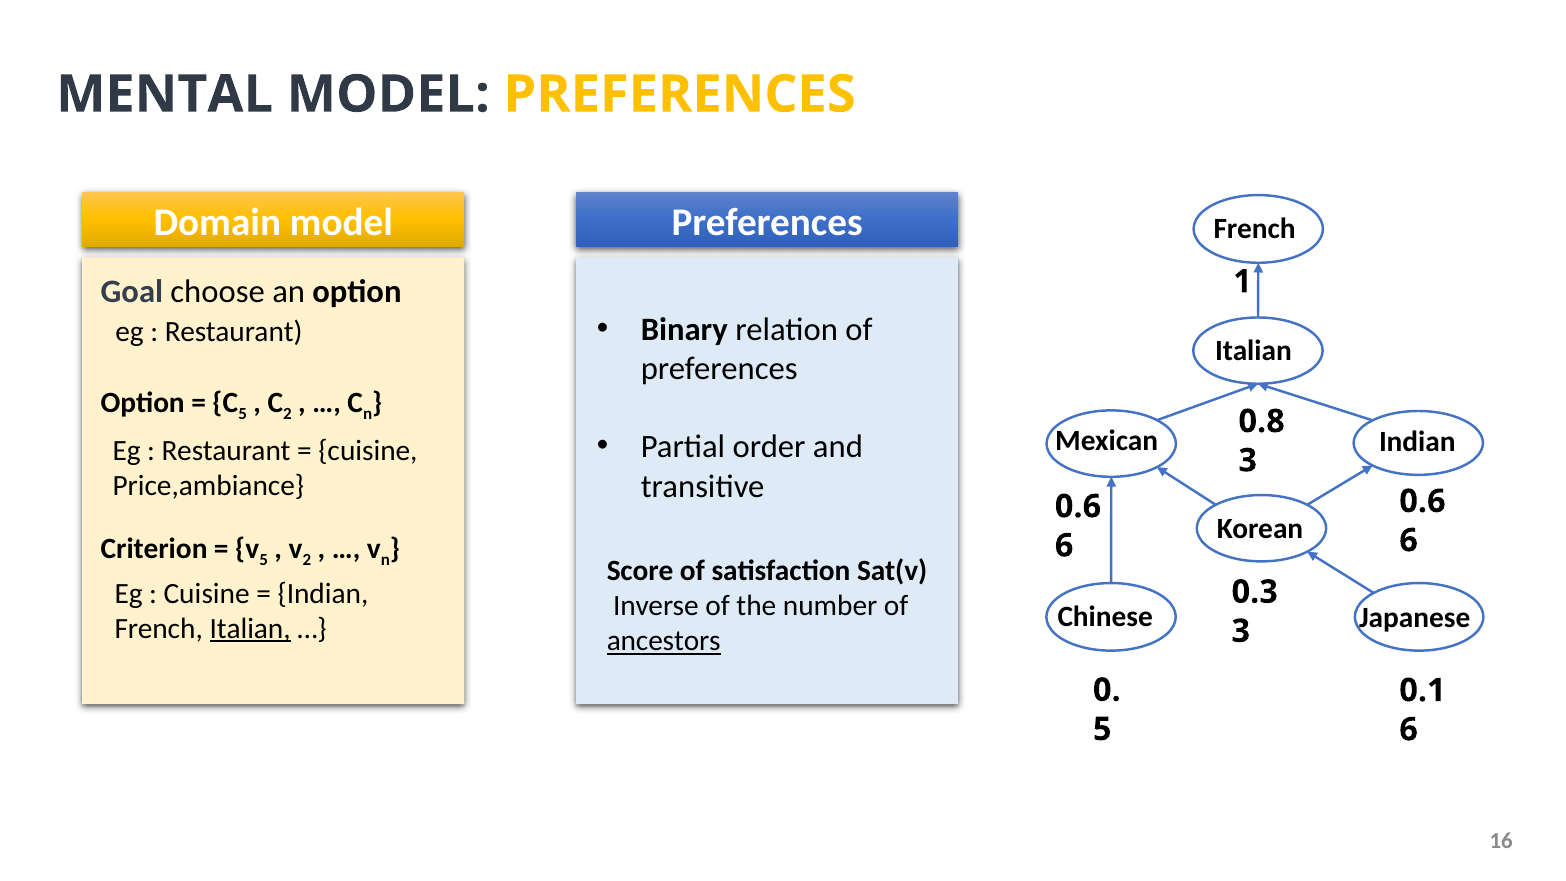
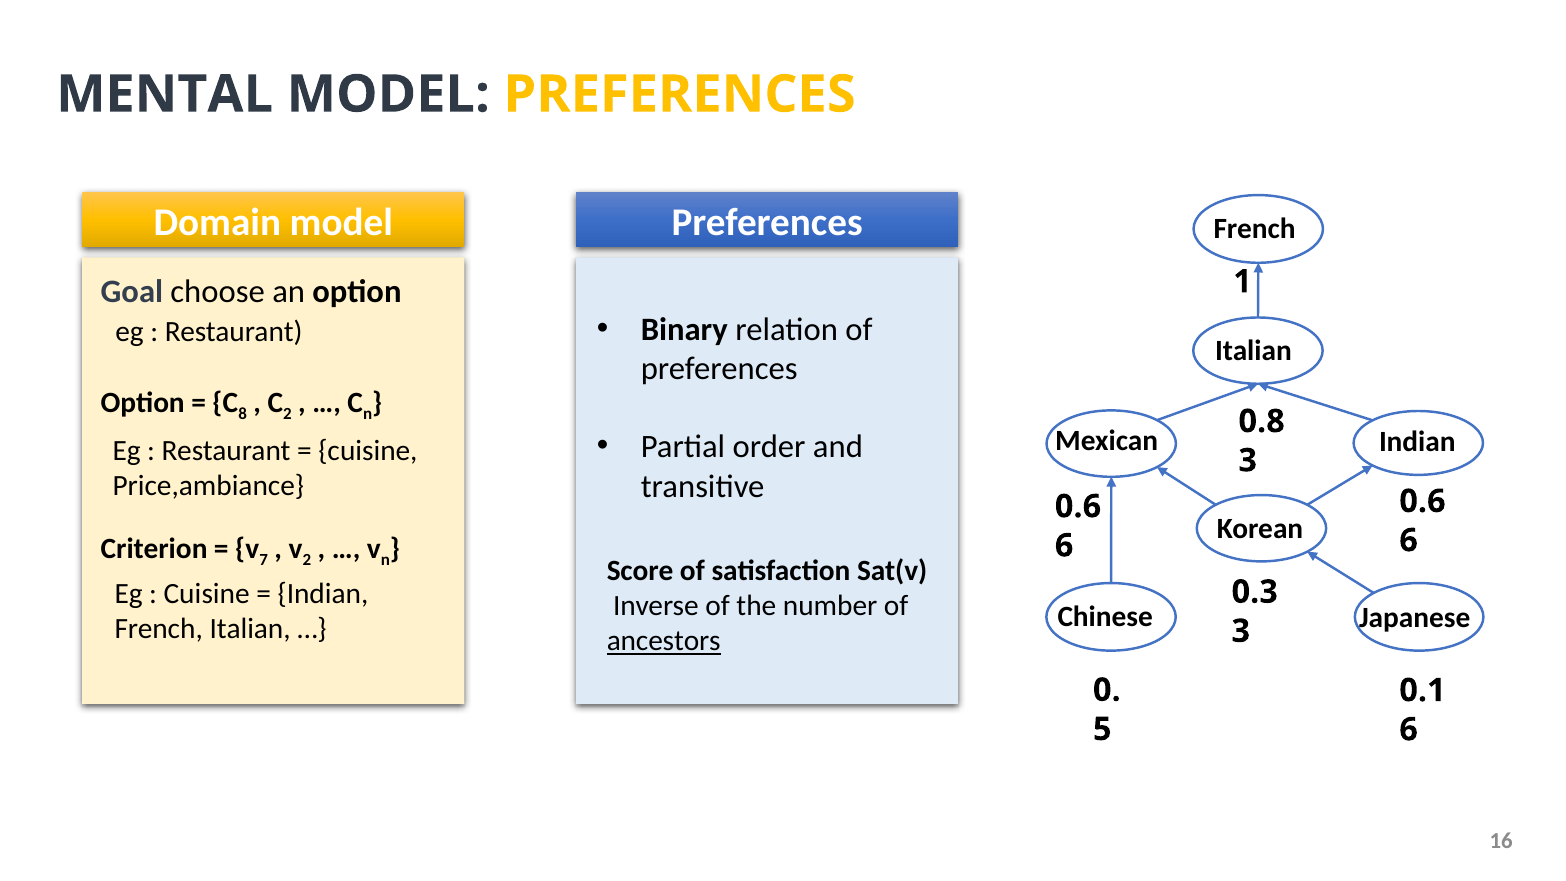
5: 5 -> 8 (243, 414)
5: 5 -> 7 (264, 560)
Italian underline: present -> none (250, 629)
